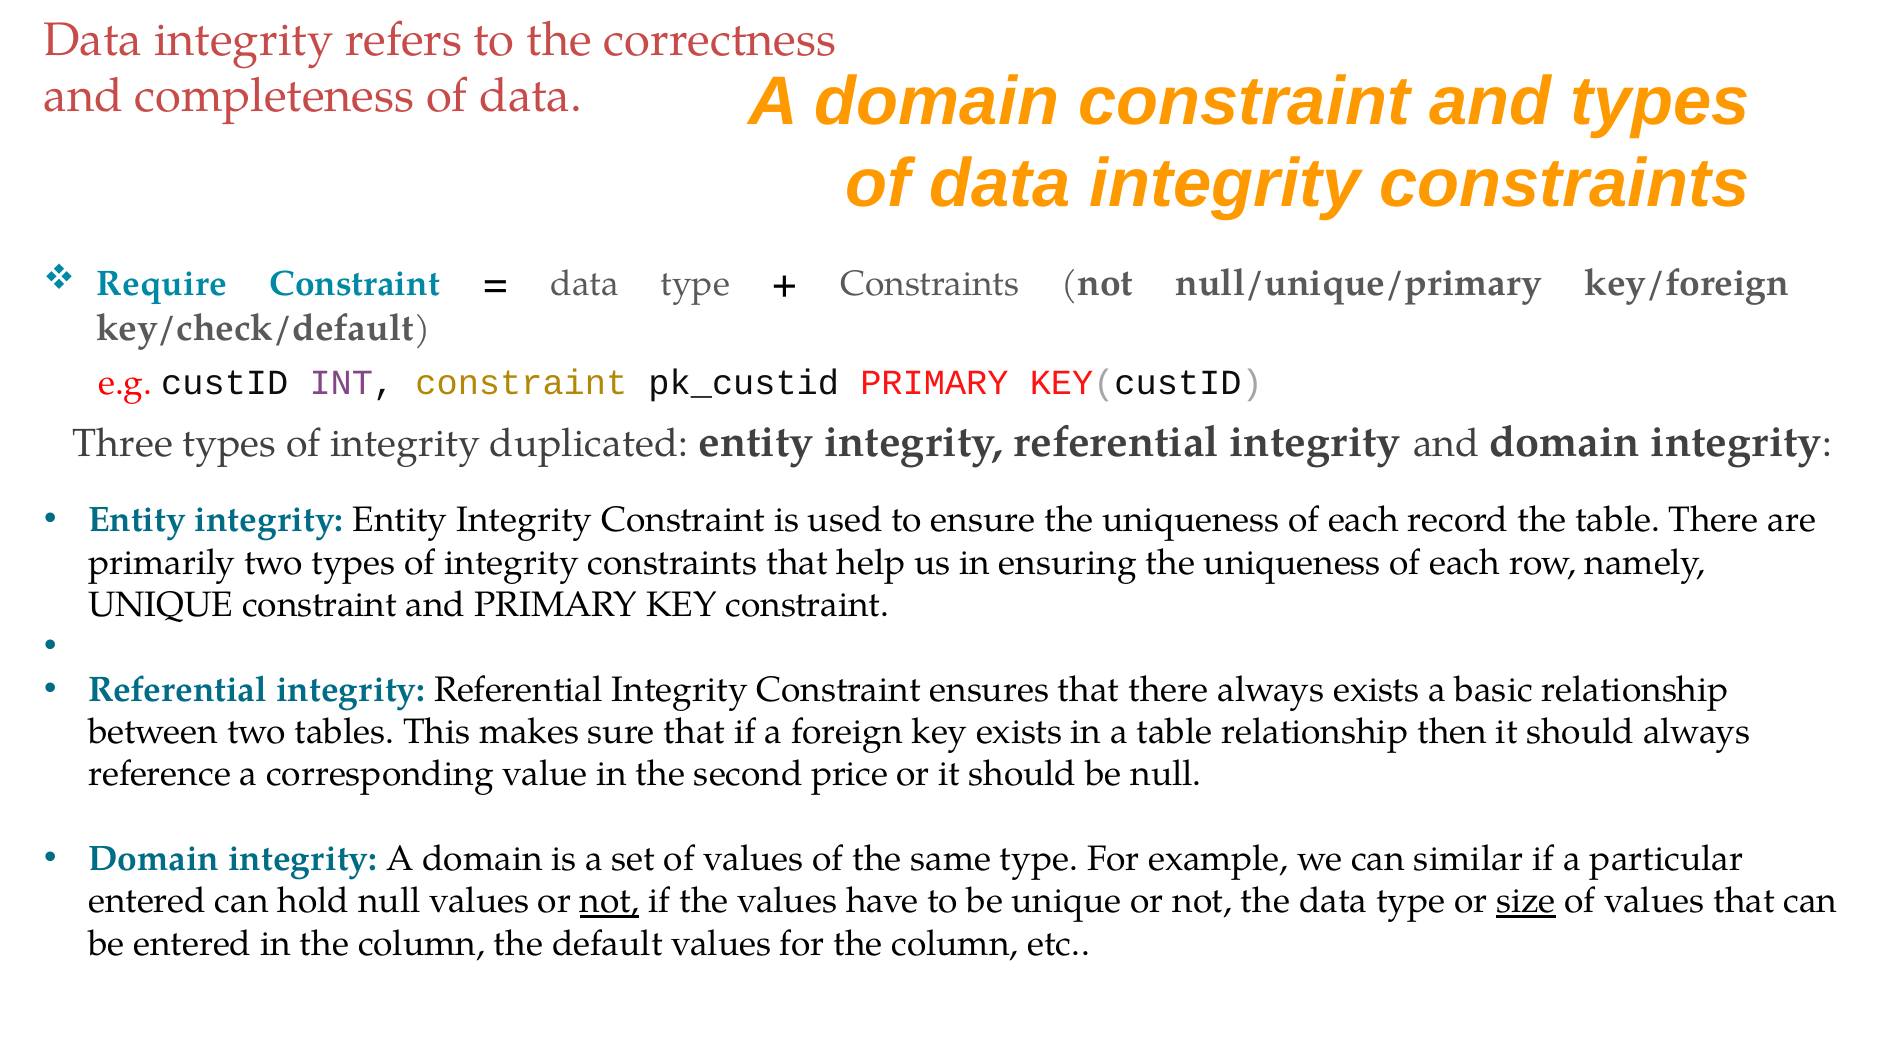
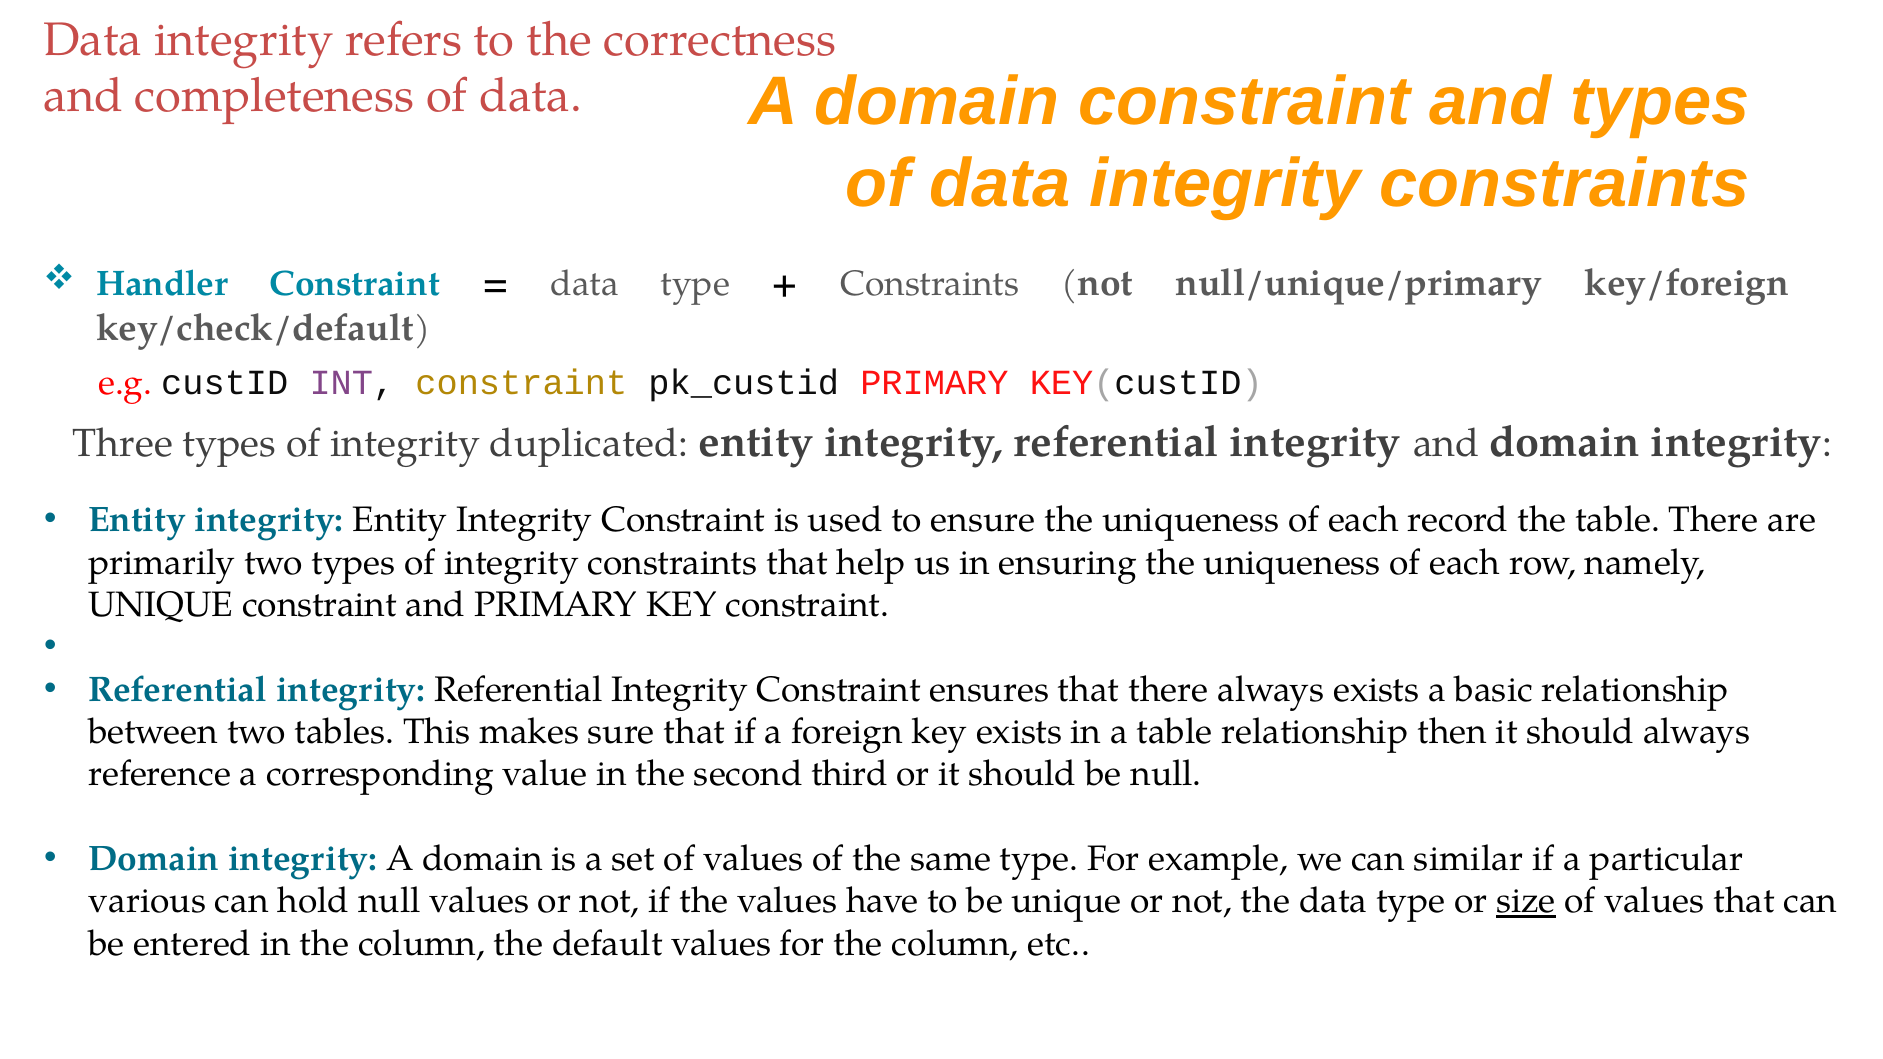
Require: Require -> Handler (162, 284)
price: price -> third (850, 774)
entered: entered -> various (147, 901)
not underline: present -> none (610, 901)
